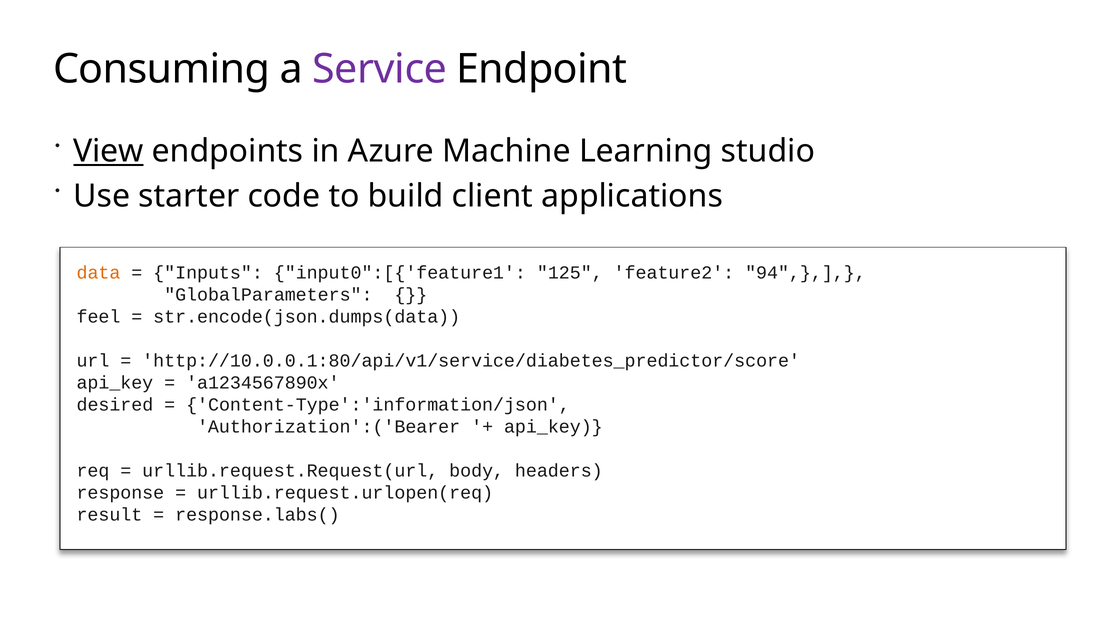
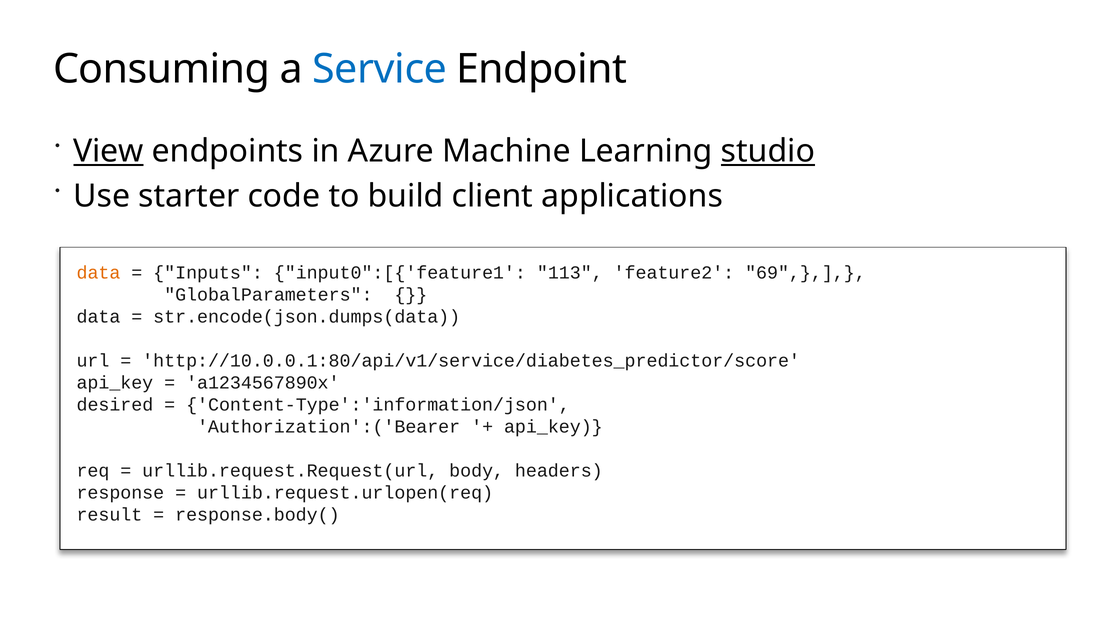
Service colour: purple -> blue (380, 69)
studio underline: none -> present (768, 151)
125: 125 -> 113 (570, 273)
94: 94 -> 69 (805, 273)
feel: feel -> data (98, 317)
response.labs(: response.labs( -> response.body( (257, 514)
